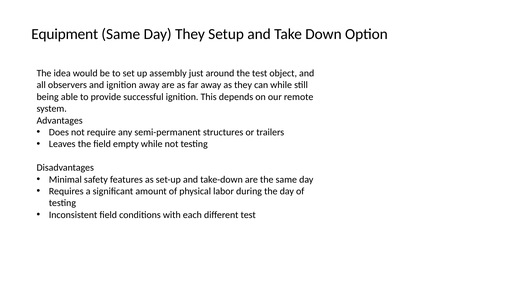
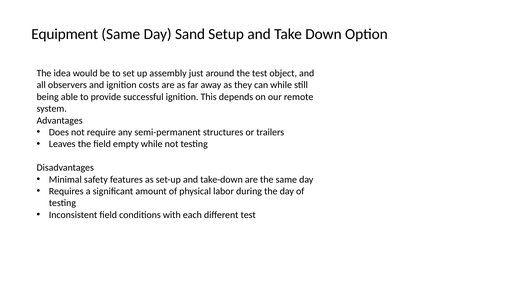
Day They: They -> Sand (190, 34)
ignition away: away -> costs (149, 85)
